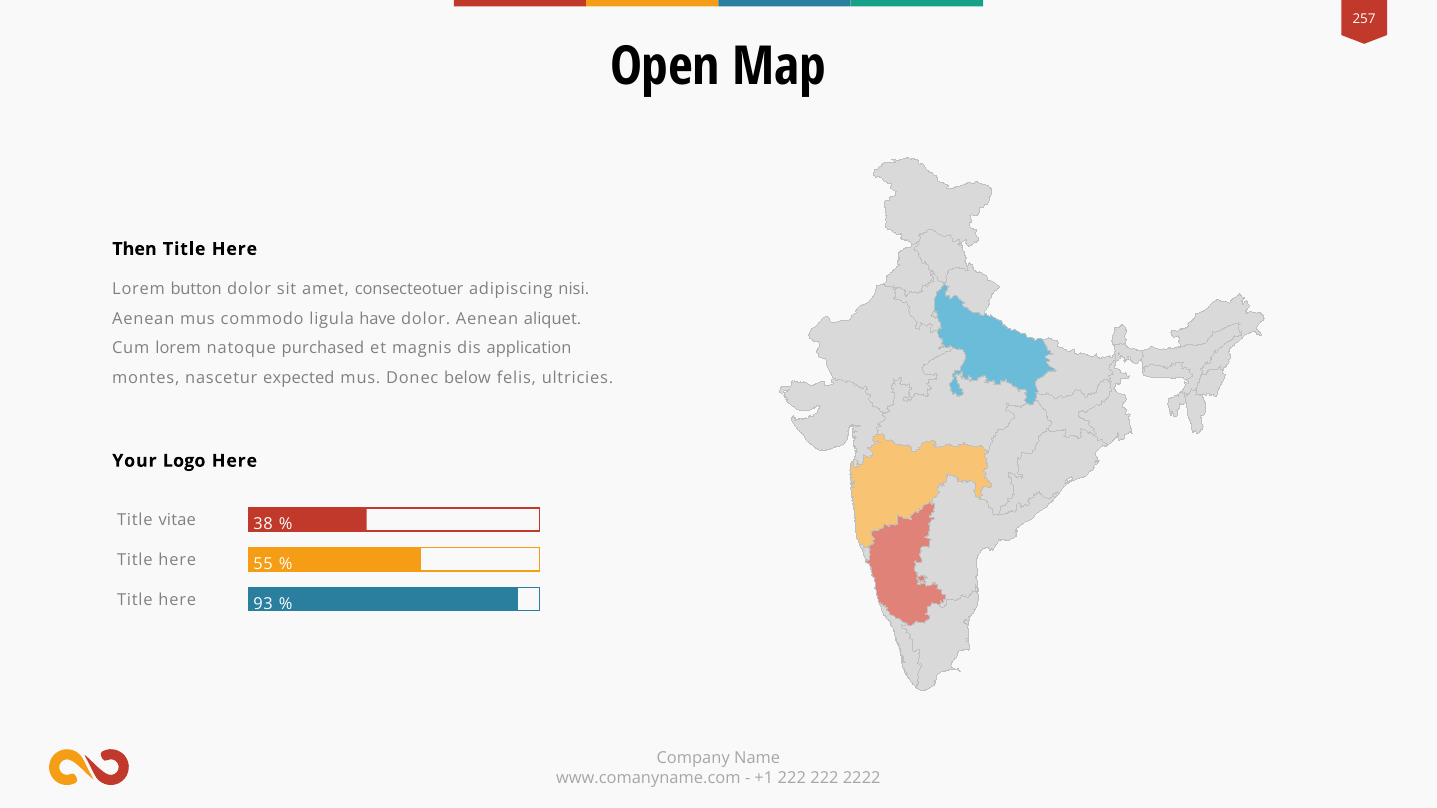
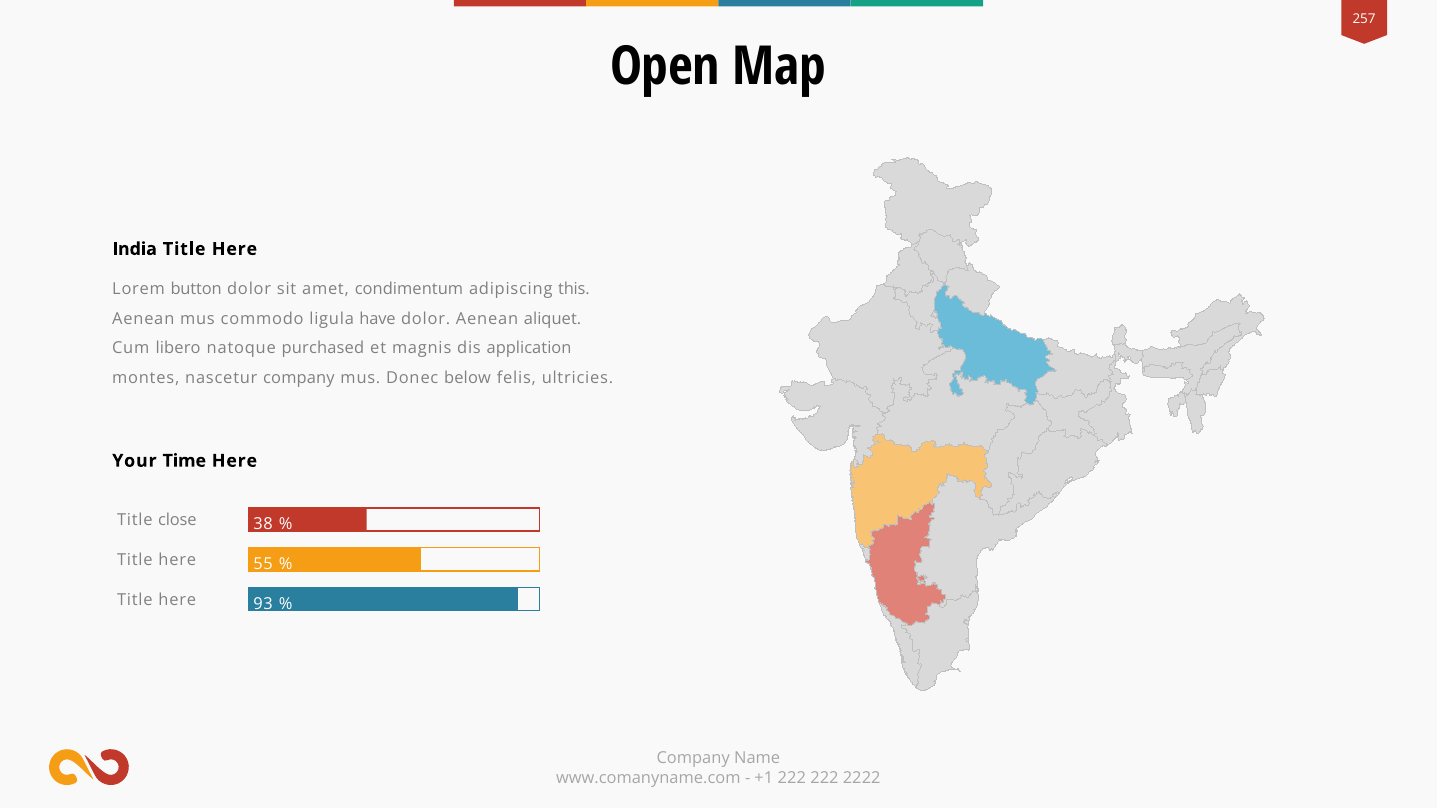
Then: Then -> India (135, 249)
consecteotuer: consecteotuer -> condimentum (409, 289)
nisi: nisi -> this (574, 289)
Cum lorem: lorem -> libero (178, 349)
nascetur expected: expected -> company (299, 379)
Logo: Logo -> Time (184, 461)
vitae: vitae -> close (177, 520)
